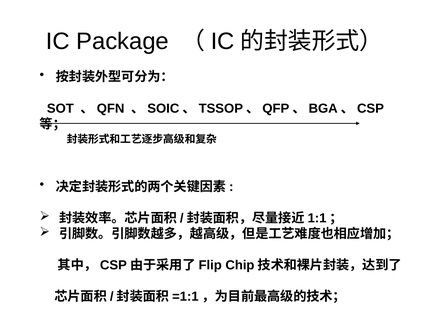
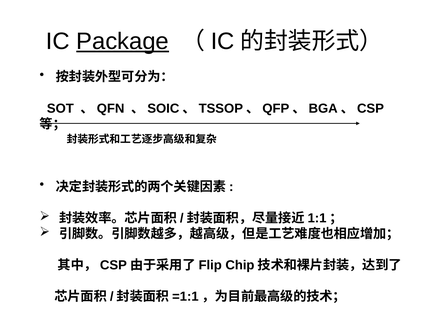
Package underline: none -> present (123, 41)
